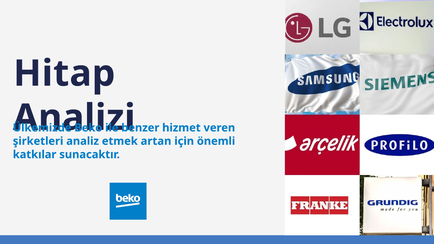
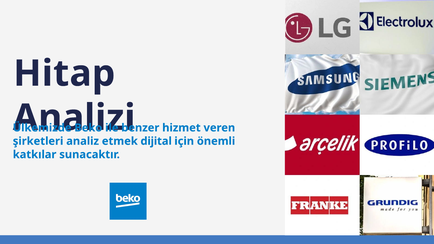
artan: artan -> dijital (156, 141)
